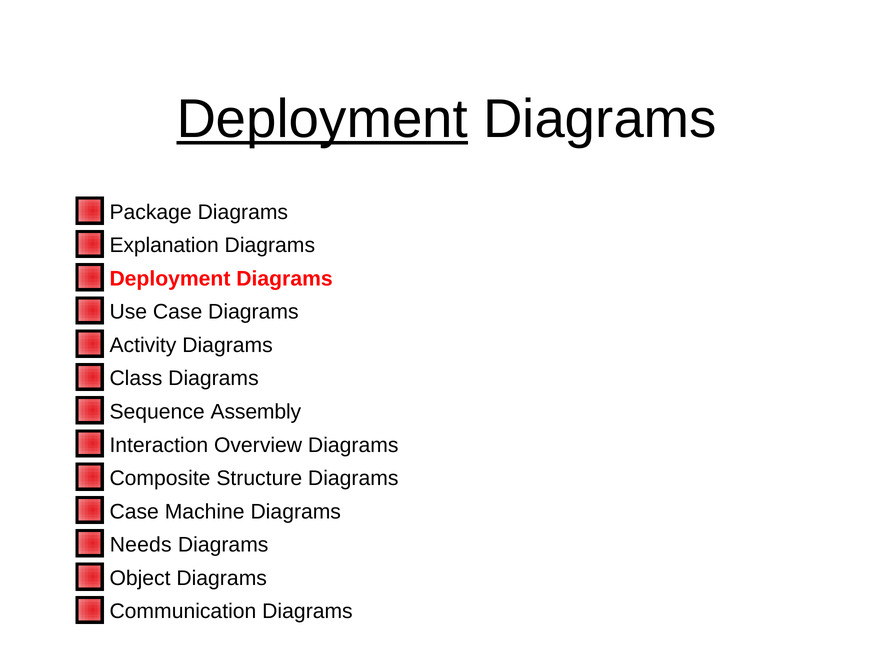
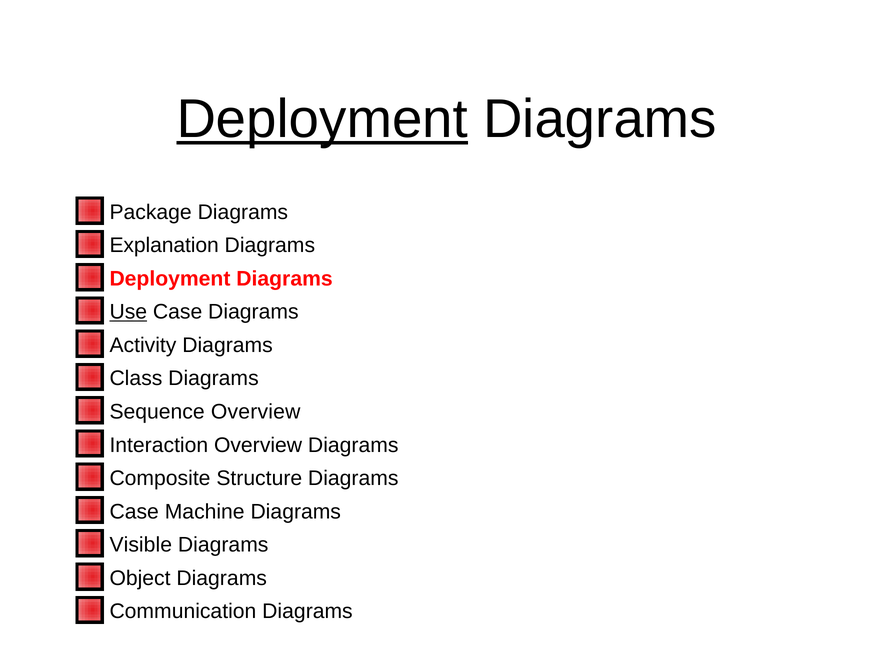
Use underline: none -> present (128, 312)
Sequence Assembly: Assembly -> Overview (256, 412)
Needs: Needs -> Visible (141, 545)
